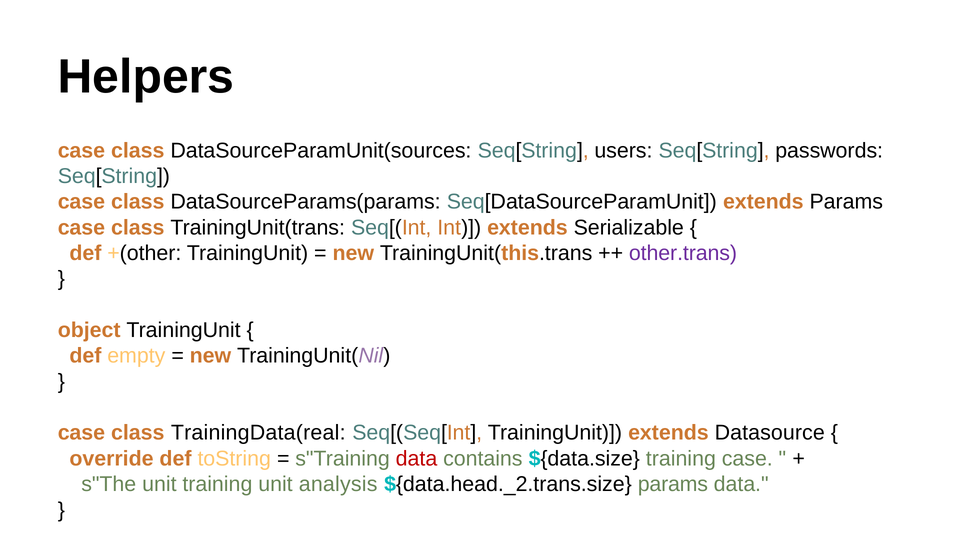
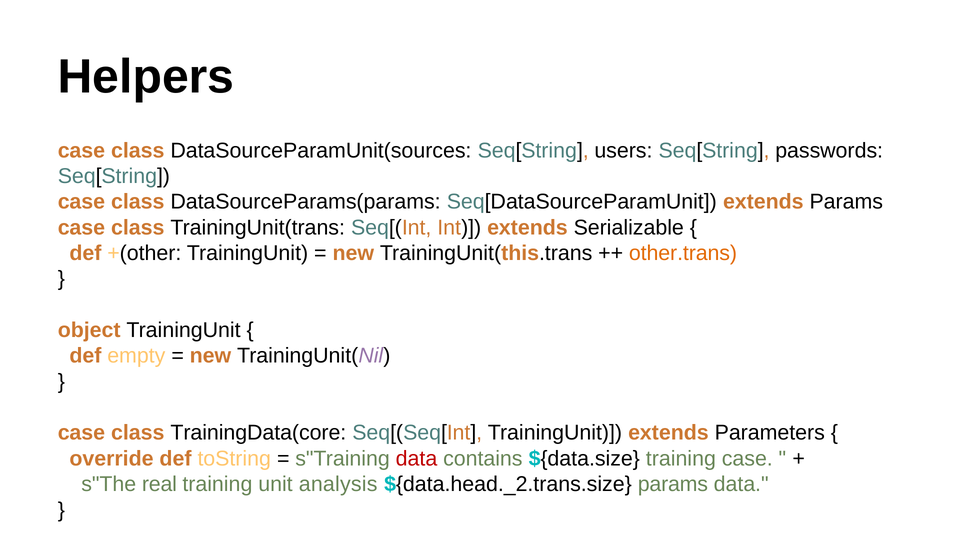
other.trans colour: purple -> orange (683, 253)
TrainingData(real: TrainingData(real -> TrainingData(core (258, 433)
Datasource: Datasource -> Parameters (770, 433)
s"The unit: unit -> real (159, 484)
